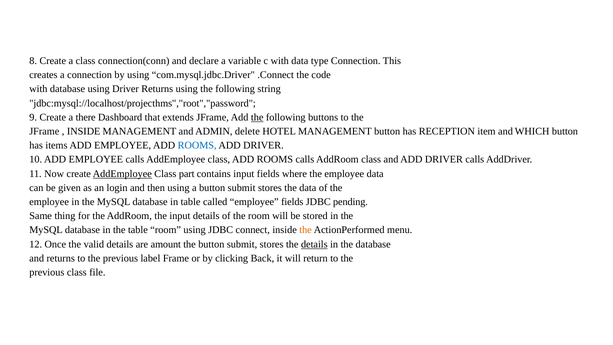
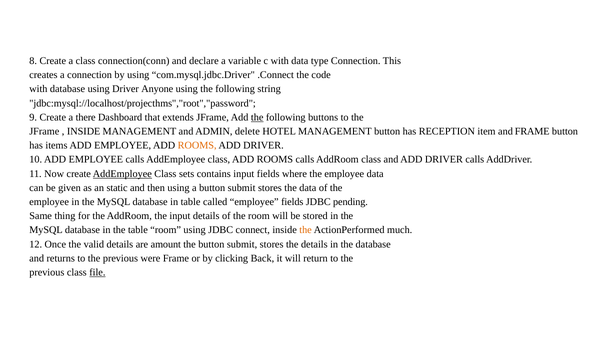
Driver Returns: Returns -> Anyone (157, 89)
and WHICH: WHICH -> FRAME (532, 131)
ROOMS colour: blue -> orange (197, 145)
part: part -> sets (187, 174)
login: login -> static (117, 188)
menu: menu -> much (400, 230)
details underline: present -> none (314, 244)
label: label -> were (150, 258)
file underline: none -> present (97, 272)
